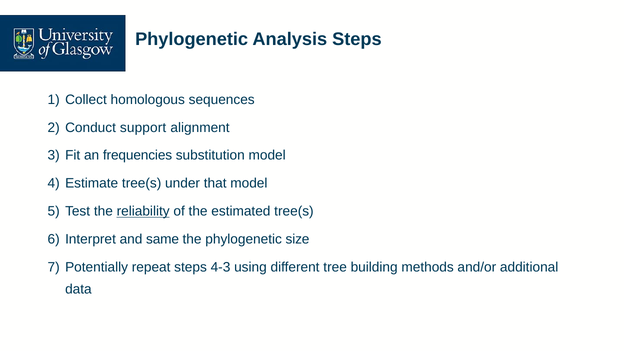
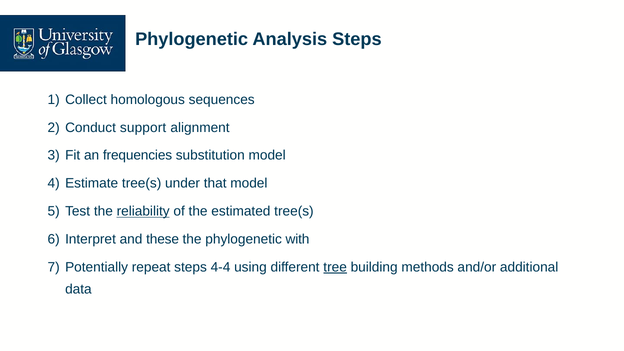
same: same -> these (163, 239)
size: size -> with (298, 239)
4-3: 4-3 -> 4-4 (221, 267)
tree underline: none -> present (335, 267)
